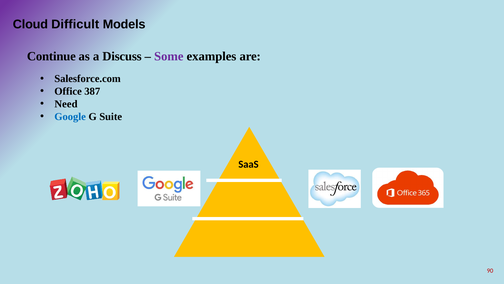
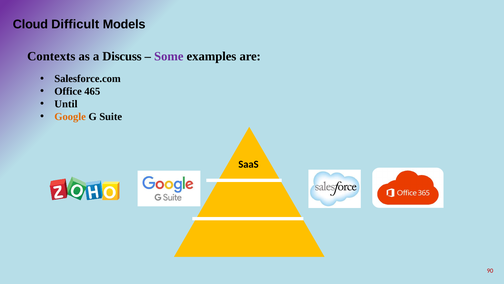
Continue: Continue -> Contexts (51, 56)
387: 387 -> 465 (92, 91)
Need: Need -> Until (66, 104)
Google colour: blue -> orange (70, 117)
